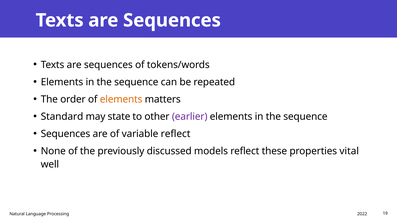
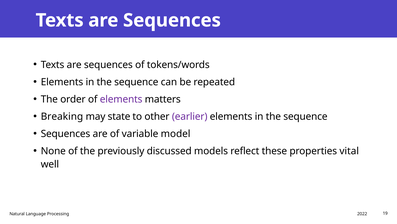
elements colour: orange -> purple (121, 99)
Standard: Standard -> Breaking (62, 116)
variable reflect: reflect -> model (176, 133)
